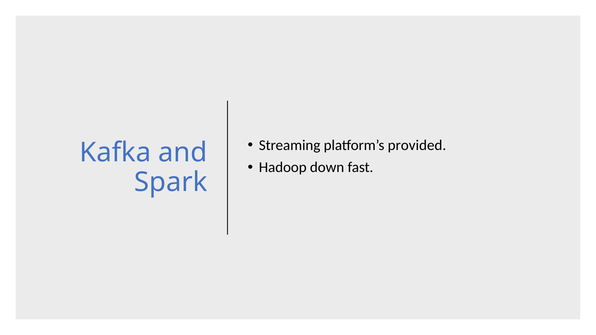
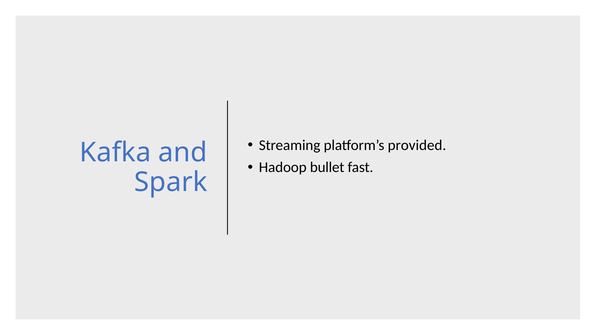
down: down -> bullet (327, 168)
